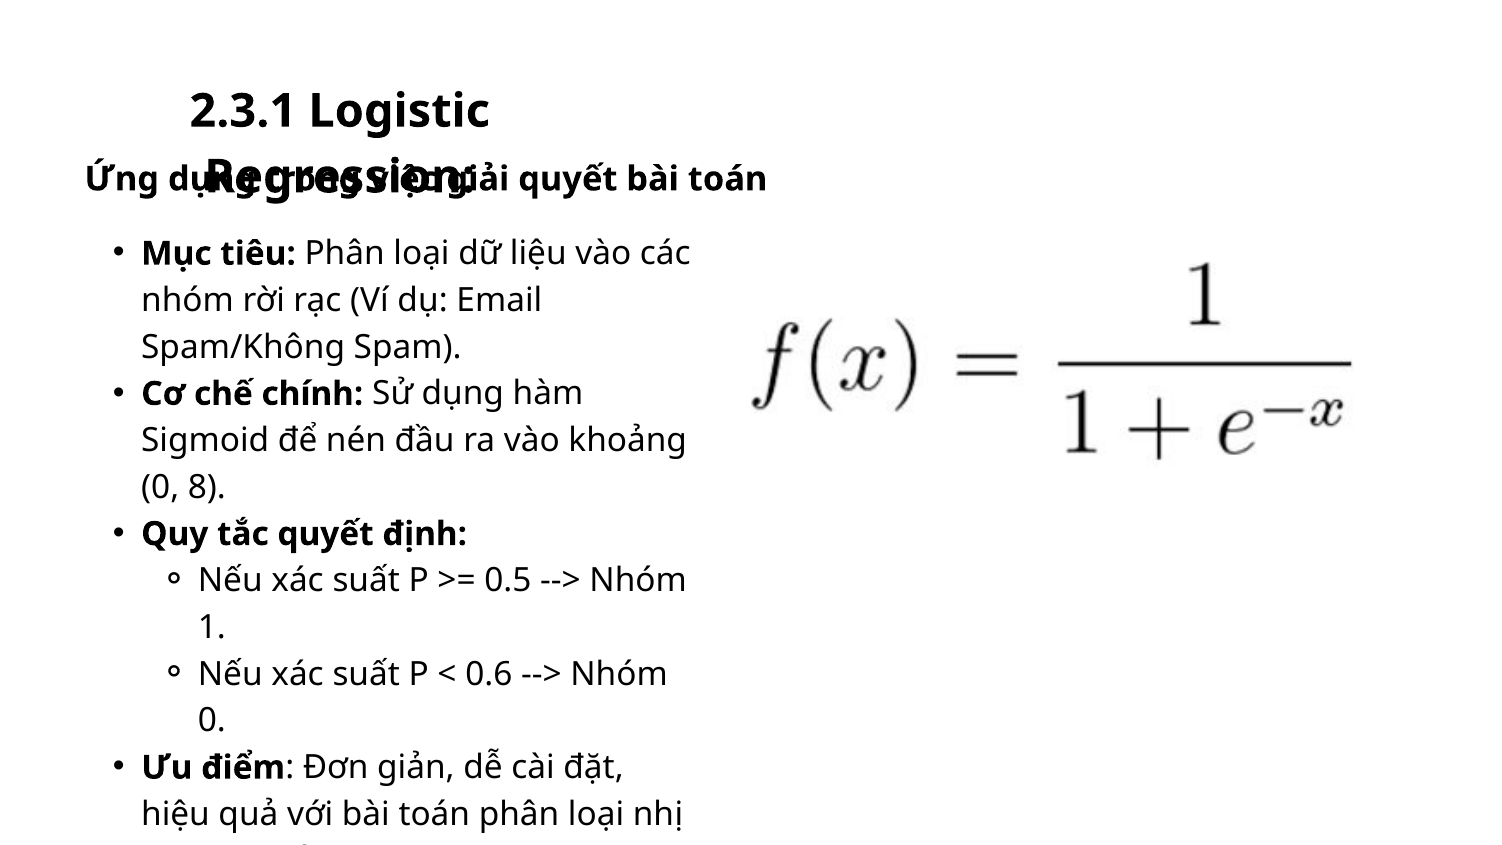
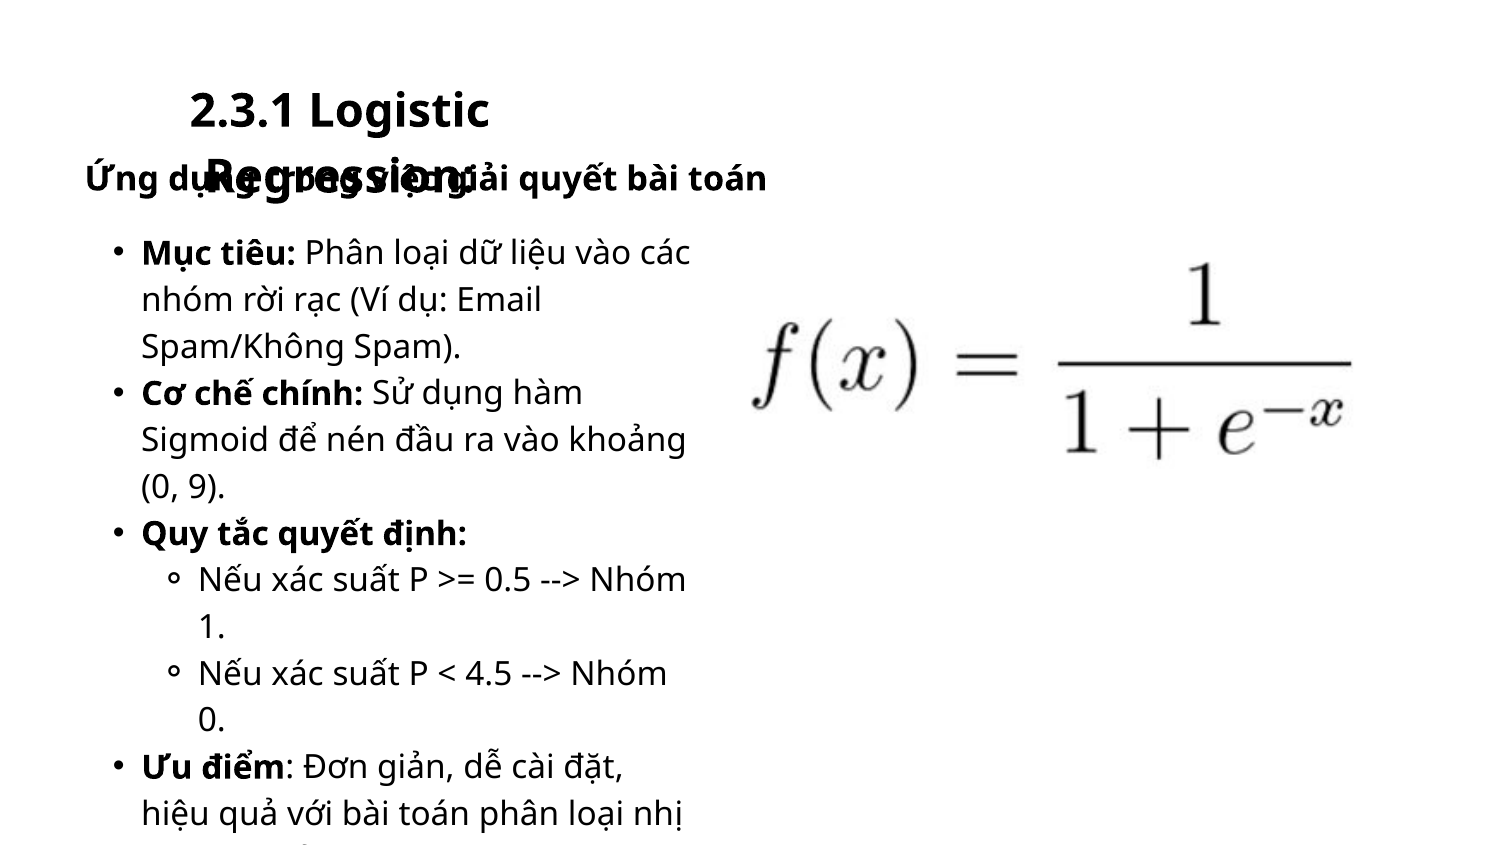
8: 8 -> 9 (207, 487)
0.6: 0.6 -> 4.5 (489, 674)
